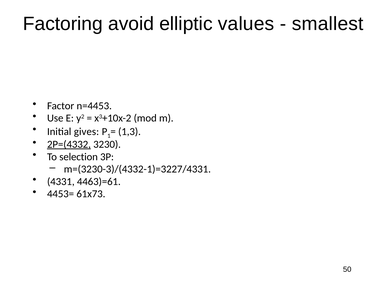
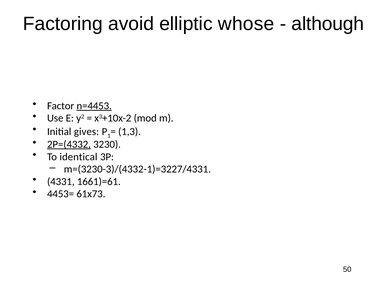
values: values -> whose (246, 24)
smallest: smallest -> although (328, 24)
n=4453 underline: none -> present (94, 106)
selection: selection -> identical (78, 157)
4463)=61: 4463)=61 -> 1661)=61 (99, 181)
